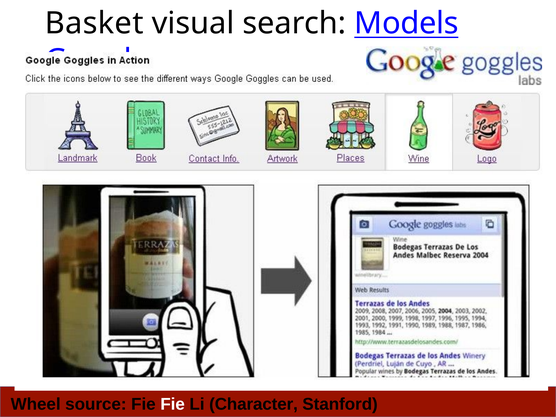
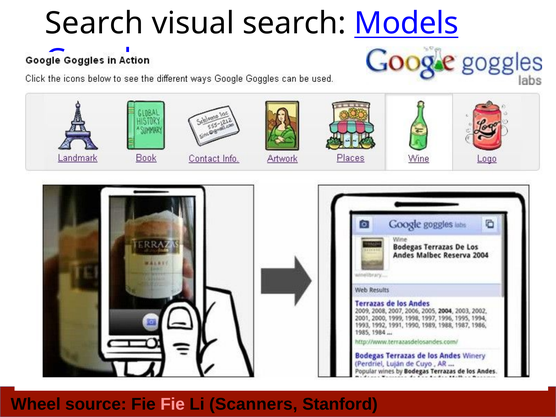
Basket: Basket -> Search (94, 23)
Fie colour: white -> pink (173, 404)
Character: Character -> Scanners (253, 404)
